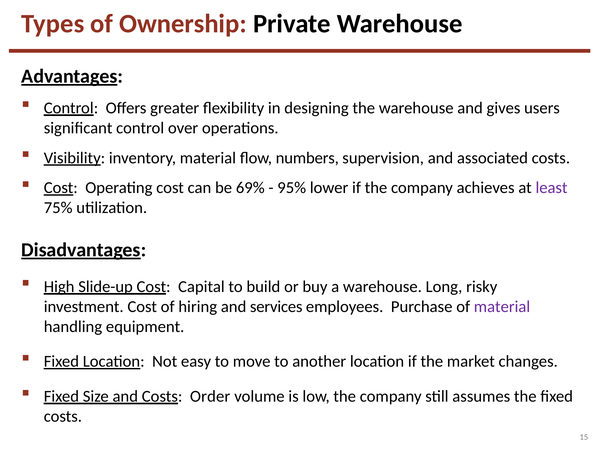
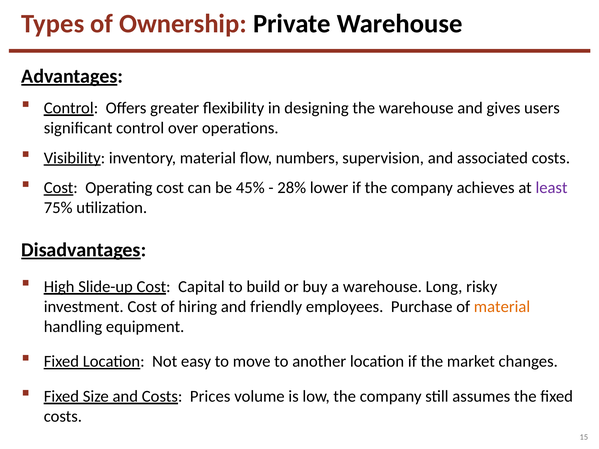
69%: 69% -> 45% (250, 188)
95%: 95% -> 28% (292, 188)
services: services -> friendly (276, 307)
material colour: purple -> orange (502, 307)
Order: Order -> Prices (210, 397)
